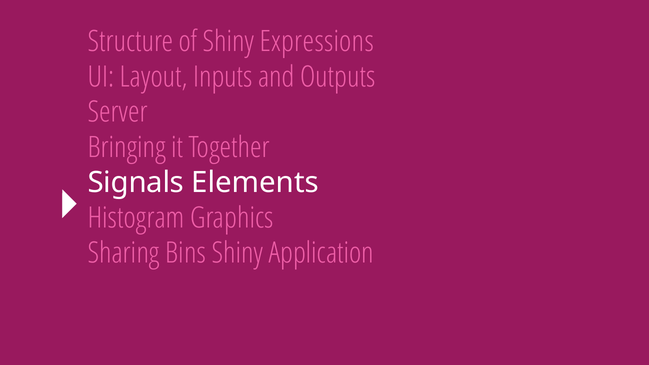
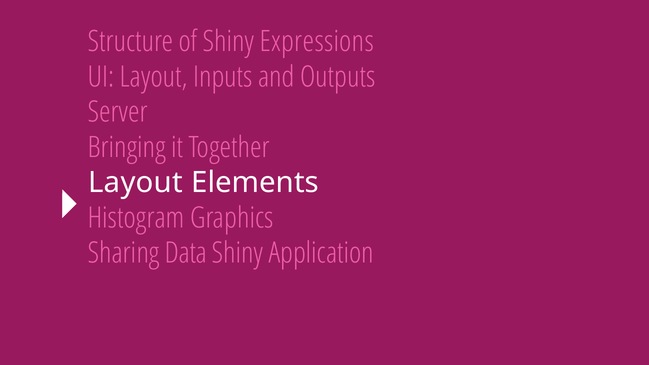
Signals: Signals -> Layout (136, 183)
Bins: Bins -> Data (186, 253)
